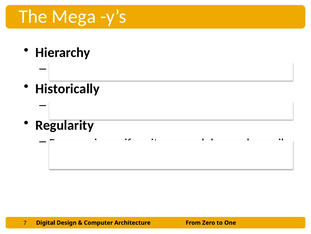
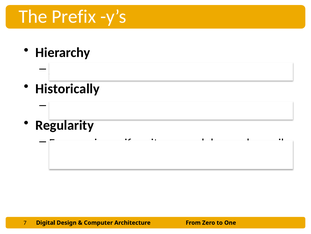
Mega: Mega -> Prefix (74, 17)
